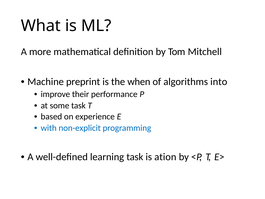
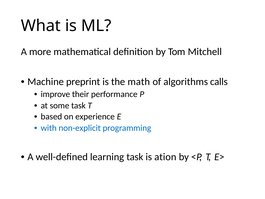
when: when -> math (139, 82)
into: into -> calls (219, 82)
